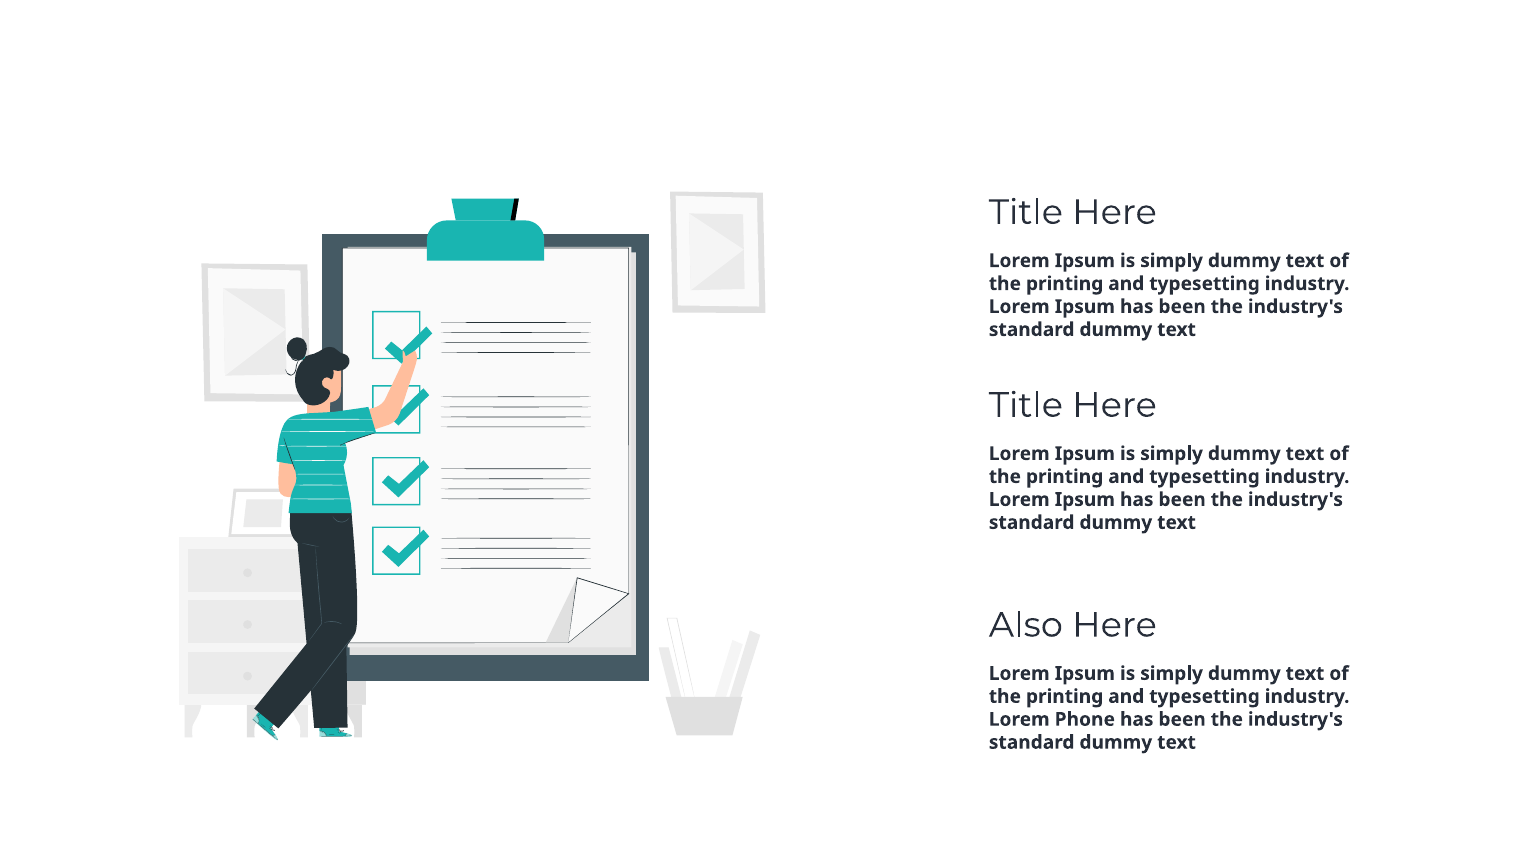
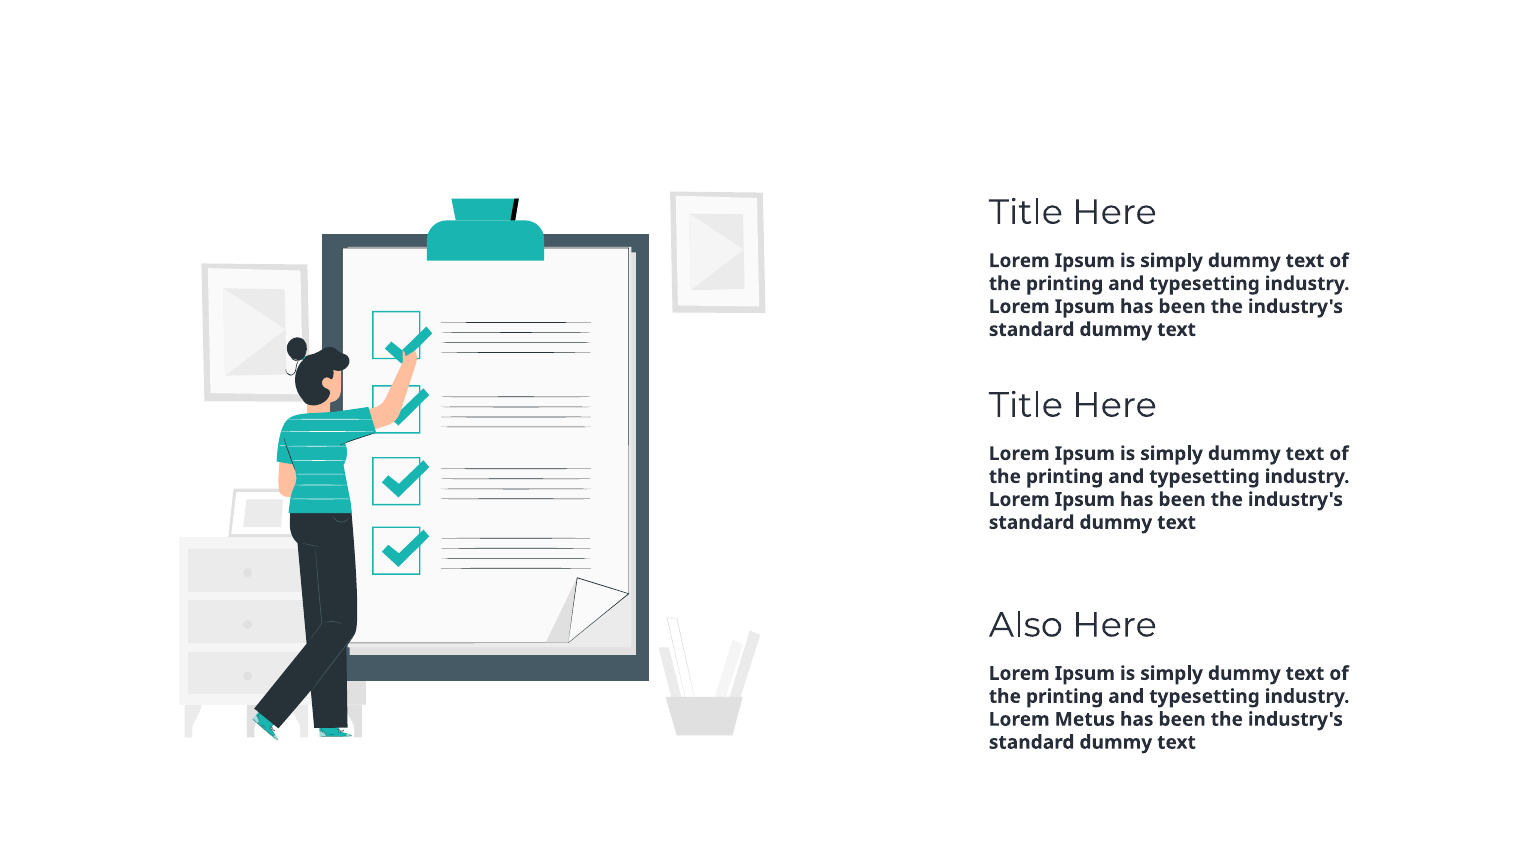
Phone: Phone -> Metus (1085, 720)
